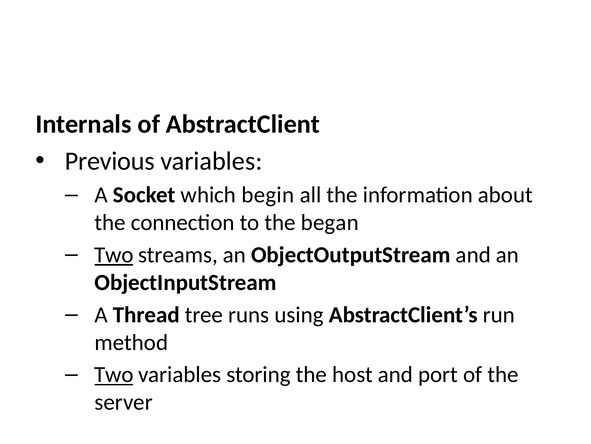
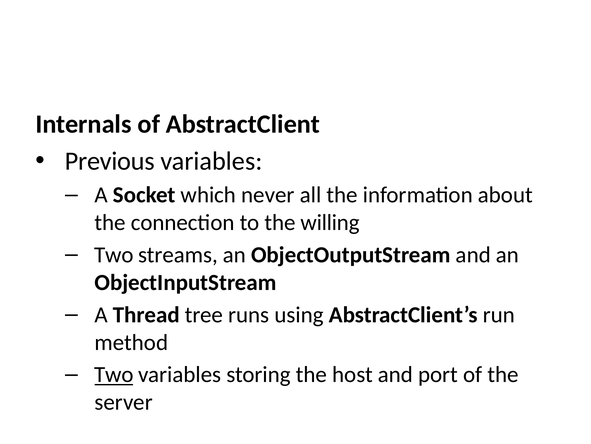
begin: begin -> never (268, 195)
began: began -> willing (330, 222)
Two underline: present -> none (114, 255)
